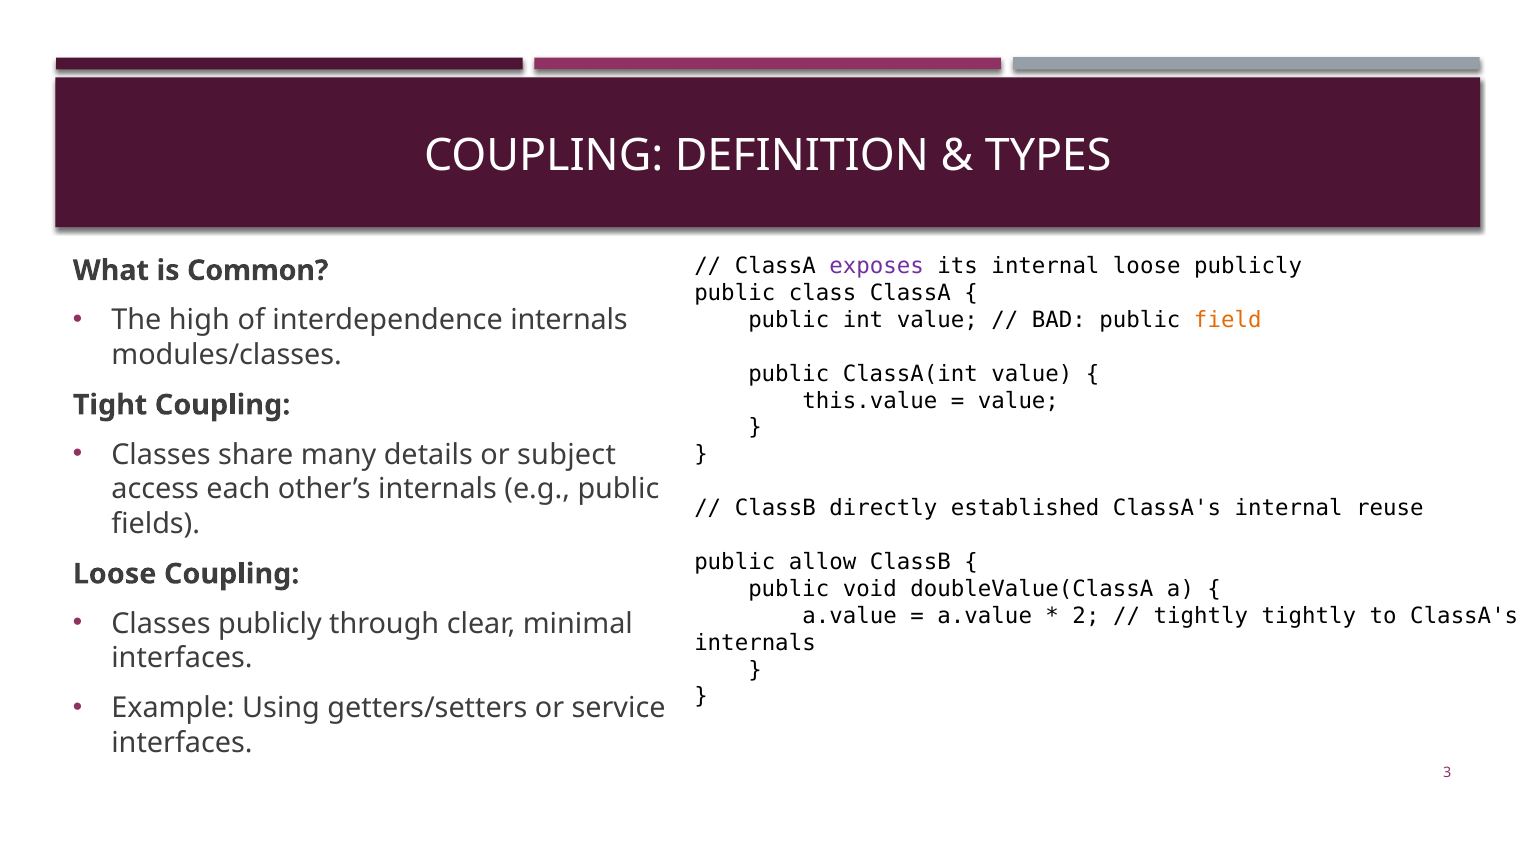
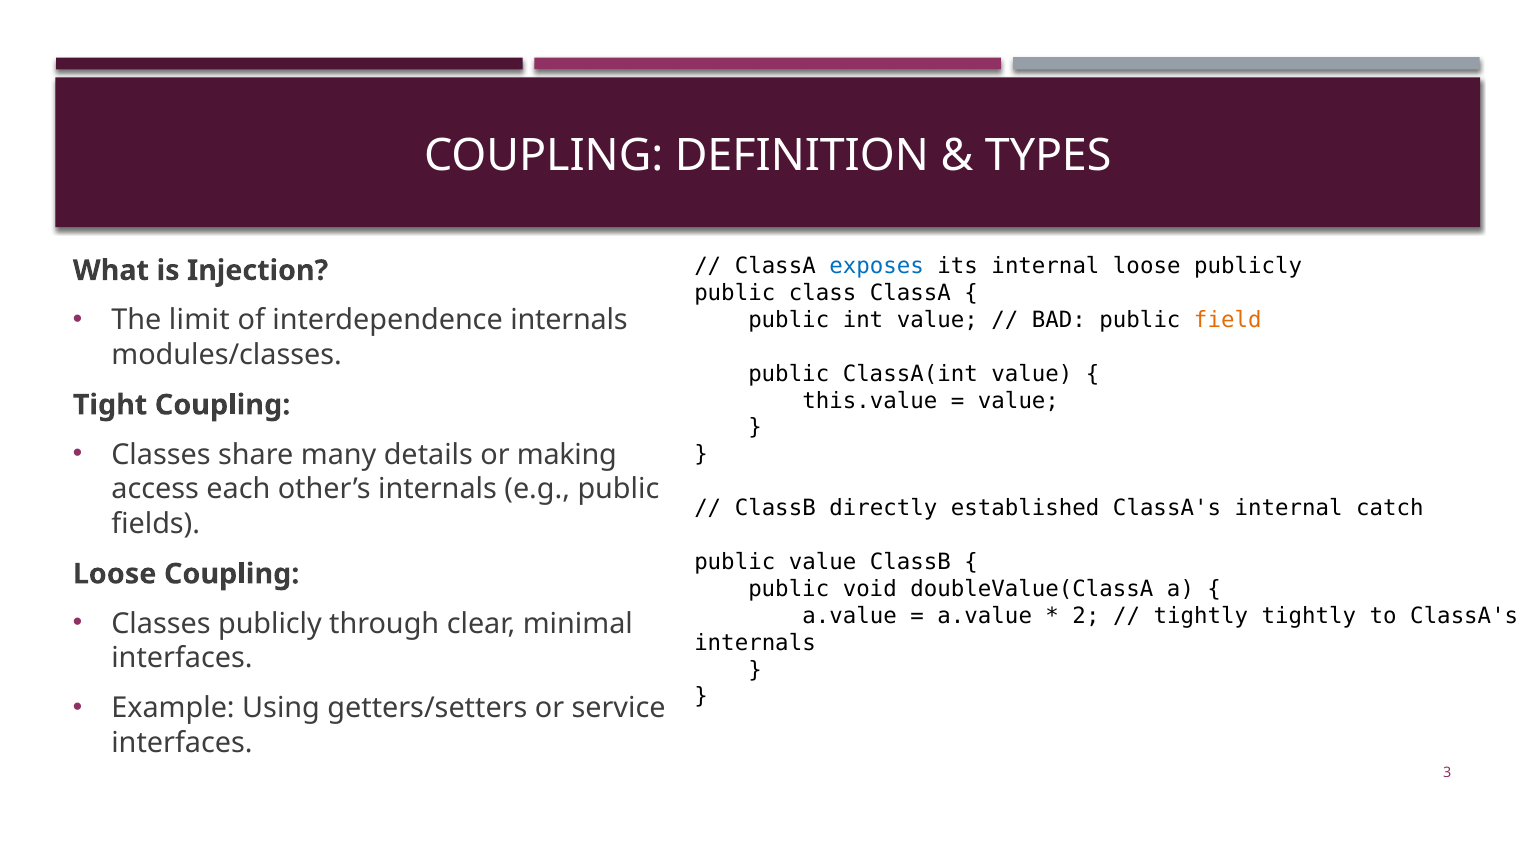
exposes colour: purple -> blue (877, 266)
Common: Common -> Injection (258, 271)
high: high -> limit (199, 320)
subject: subject -> making (567, 455)
reuse: reuse -> catch (1390, 508)
public allow: allow -> value (823, 562)
